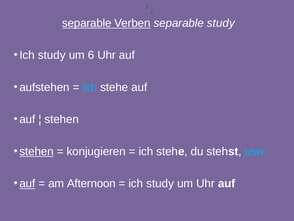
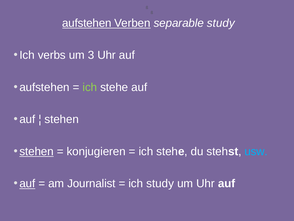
separable: separable -> aufstehen (87, 23)
study: study -> verbs (52, 55)
6: 6 -> 3 (91, 55)
ich colour: light blue -> light green (90, 87)
Afternoon: Afternoon -> Journalist (91, 183)
